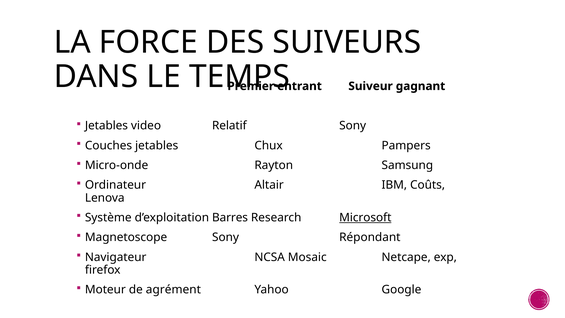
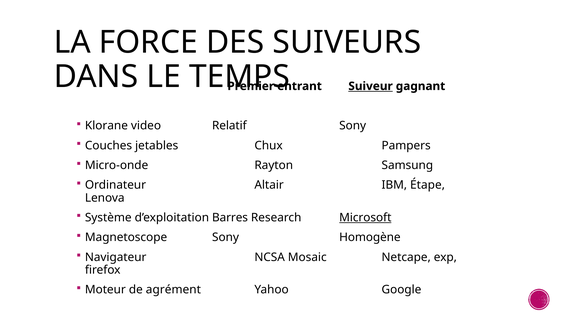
Suiveur underline: none -> present (371, 86)
Jetables: Jetables -> Klorane (106, 126)
Coûts: Coûts -> Étape (428, 185)
Répondant: Répondant -> Homogène (370, 237)
